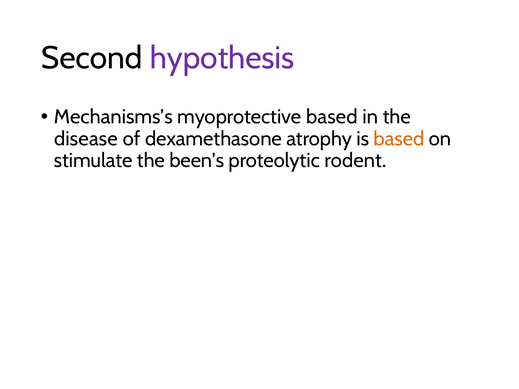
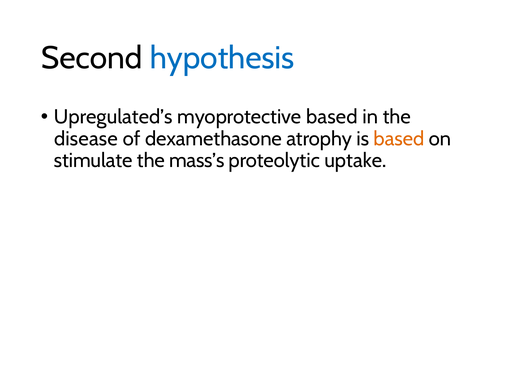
hypothesis colour: purple -> blue (222, 58)
Mechanisms’s: Mechanisms’s -> Upregulated’s (113, 117)
been’s: been’s -> mass’s (197, 161)
rodent: rodent -> uptake (355, 161)
